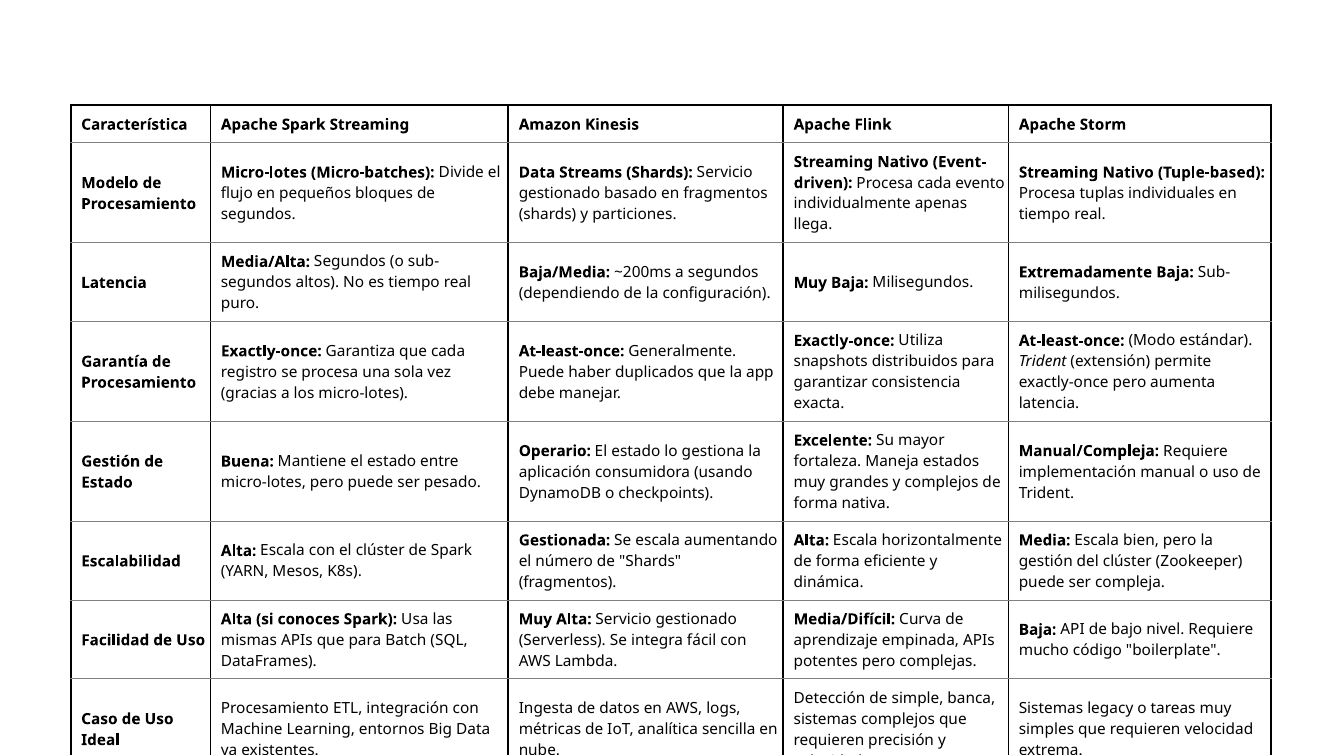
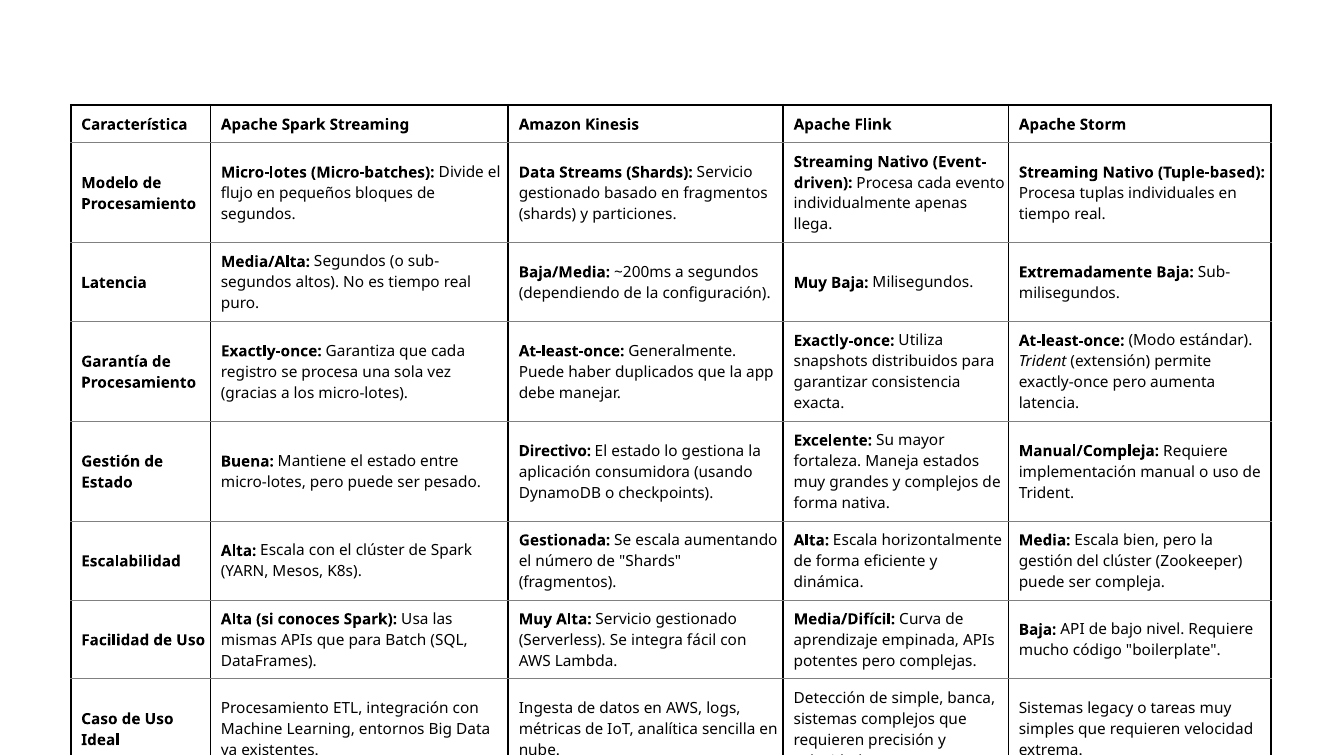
Operario: Operario -> Directivo (555, 451)
